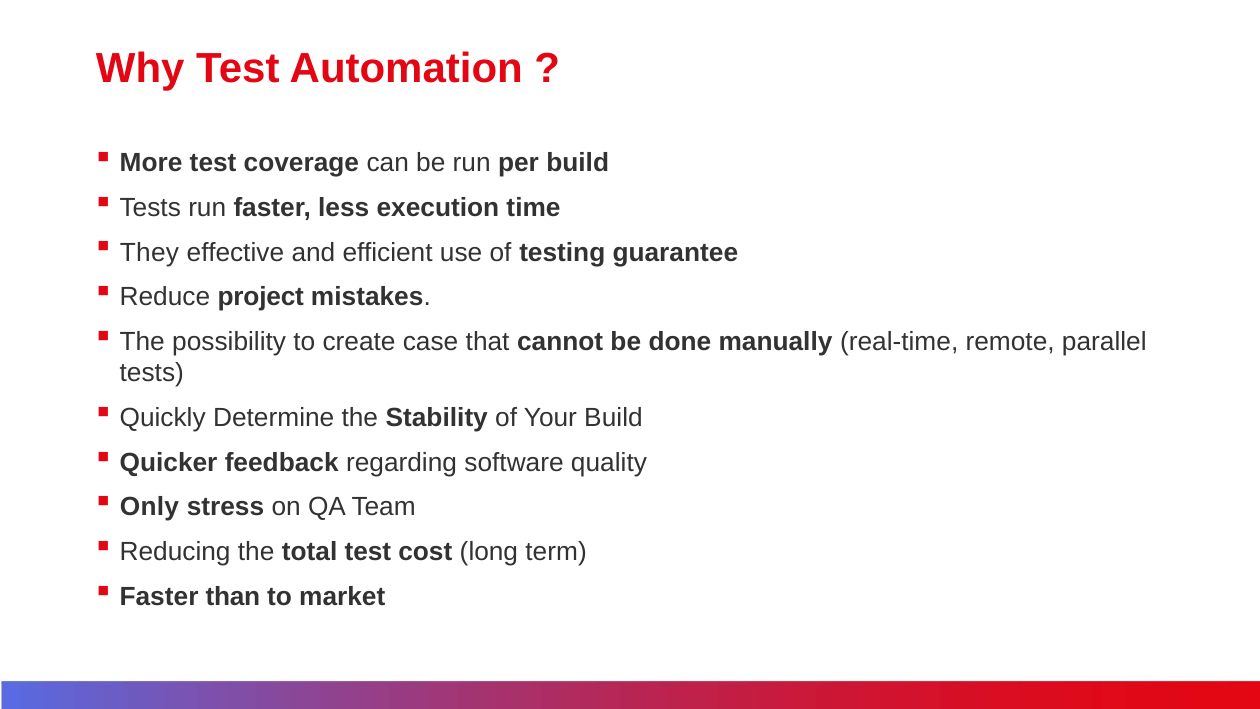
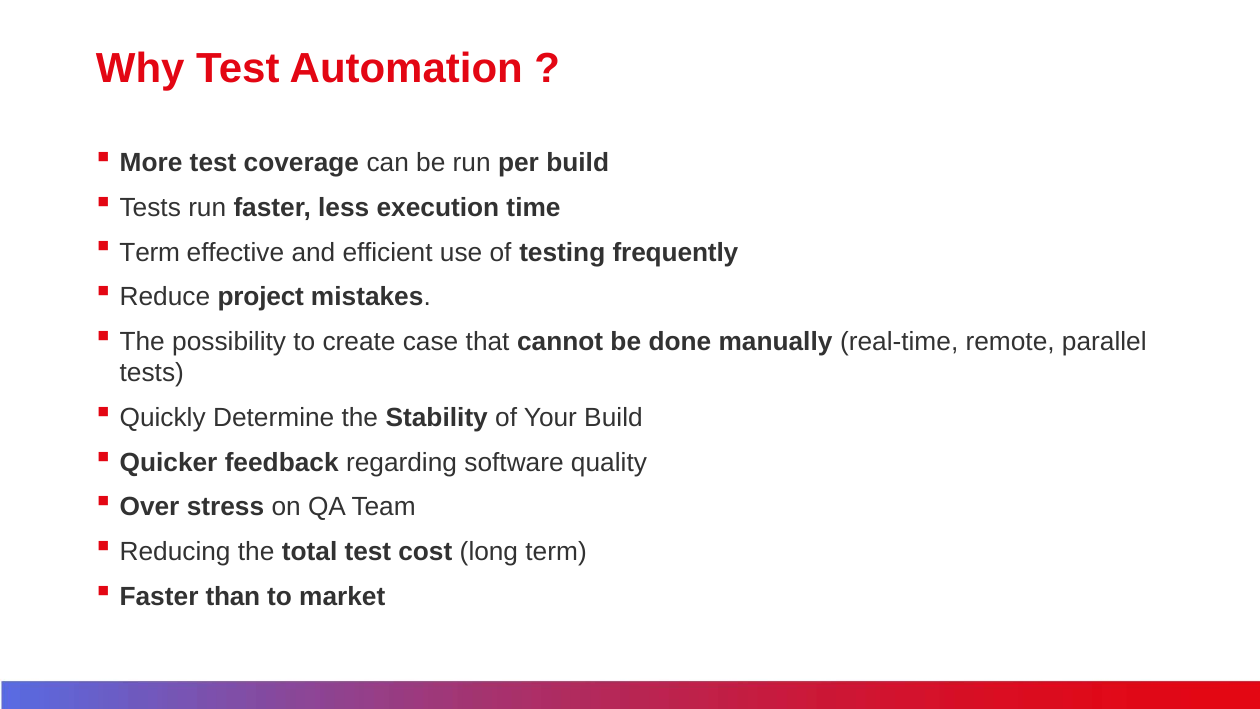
They: They -> Term (150, 252)
guarantee: guarantee -> frequently (675, 252)
Only: Only -> Over (150, 507)
